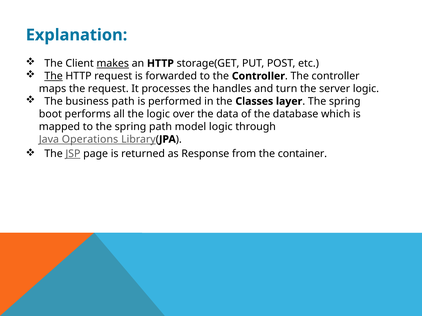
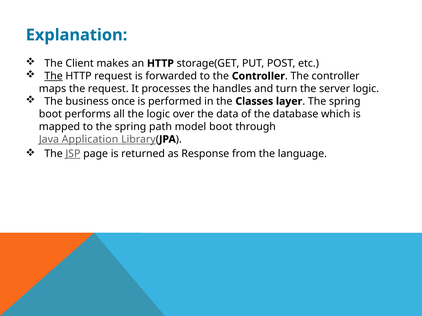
makes underline: present -> none (113, 63)
business path: path -> once (123, 101)
model logic: logic -> boot (221, 127)
Operations: Operations -> Application (90, 139)
container: container -> language (302, 154)
